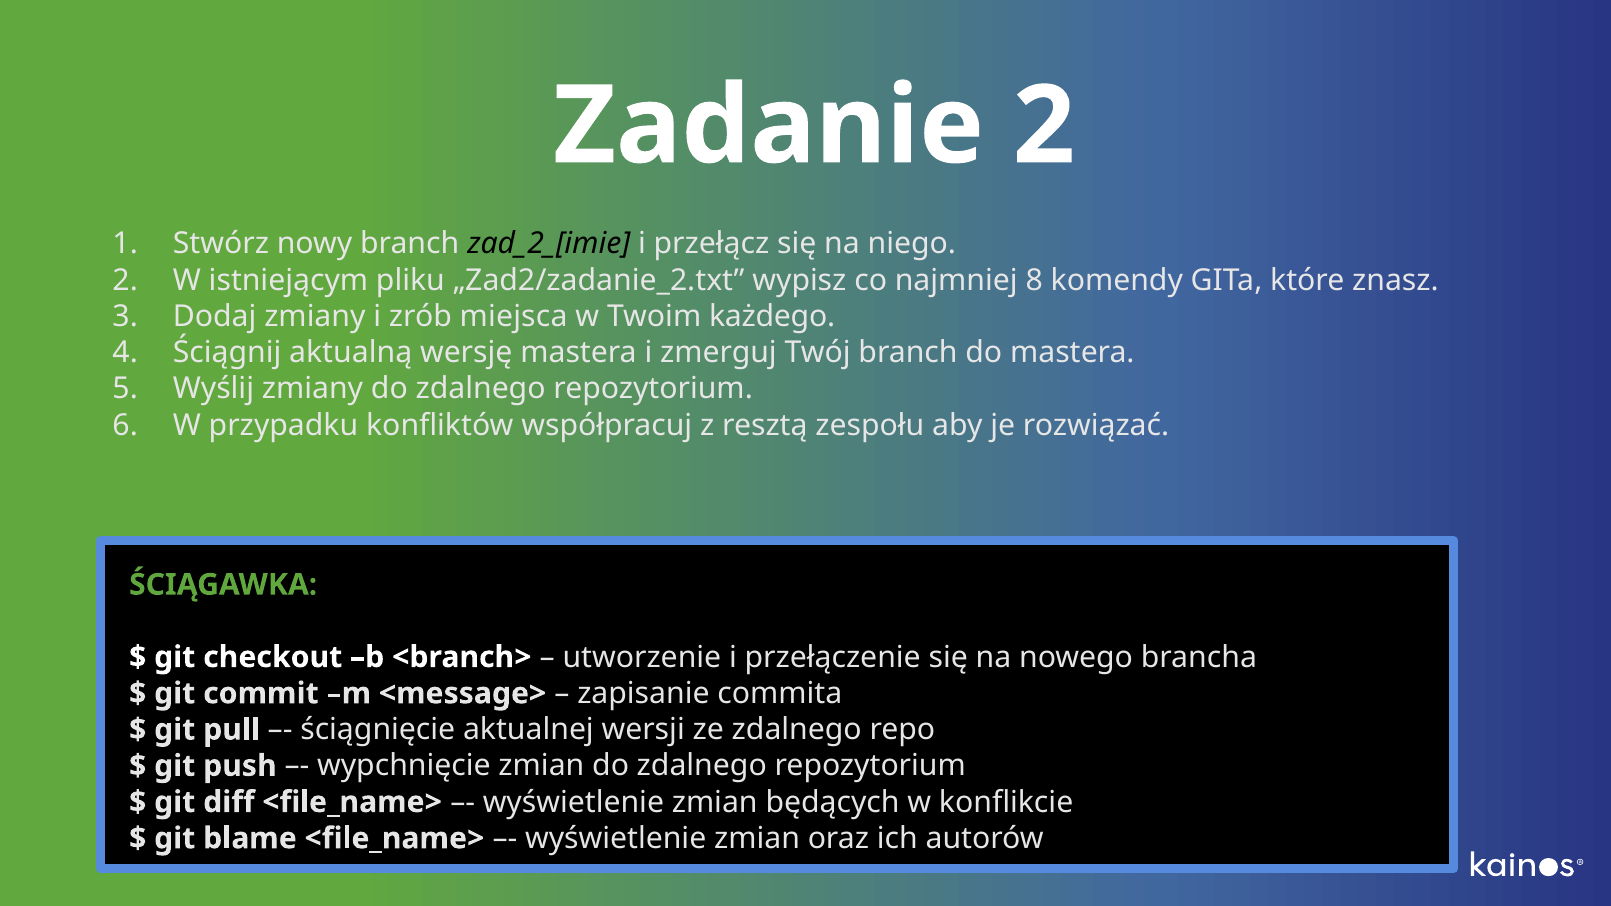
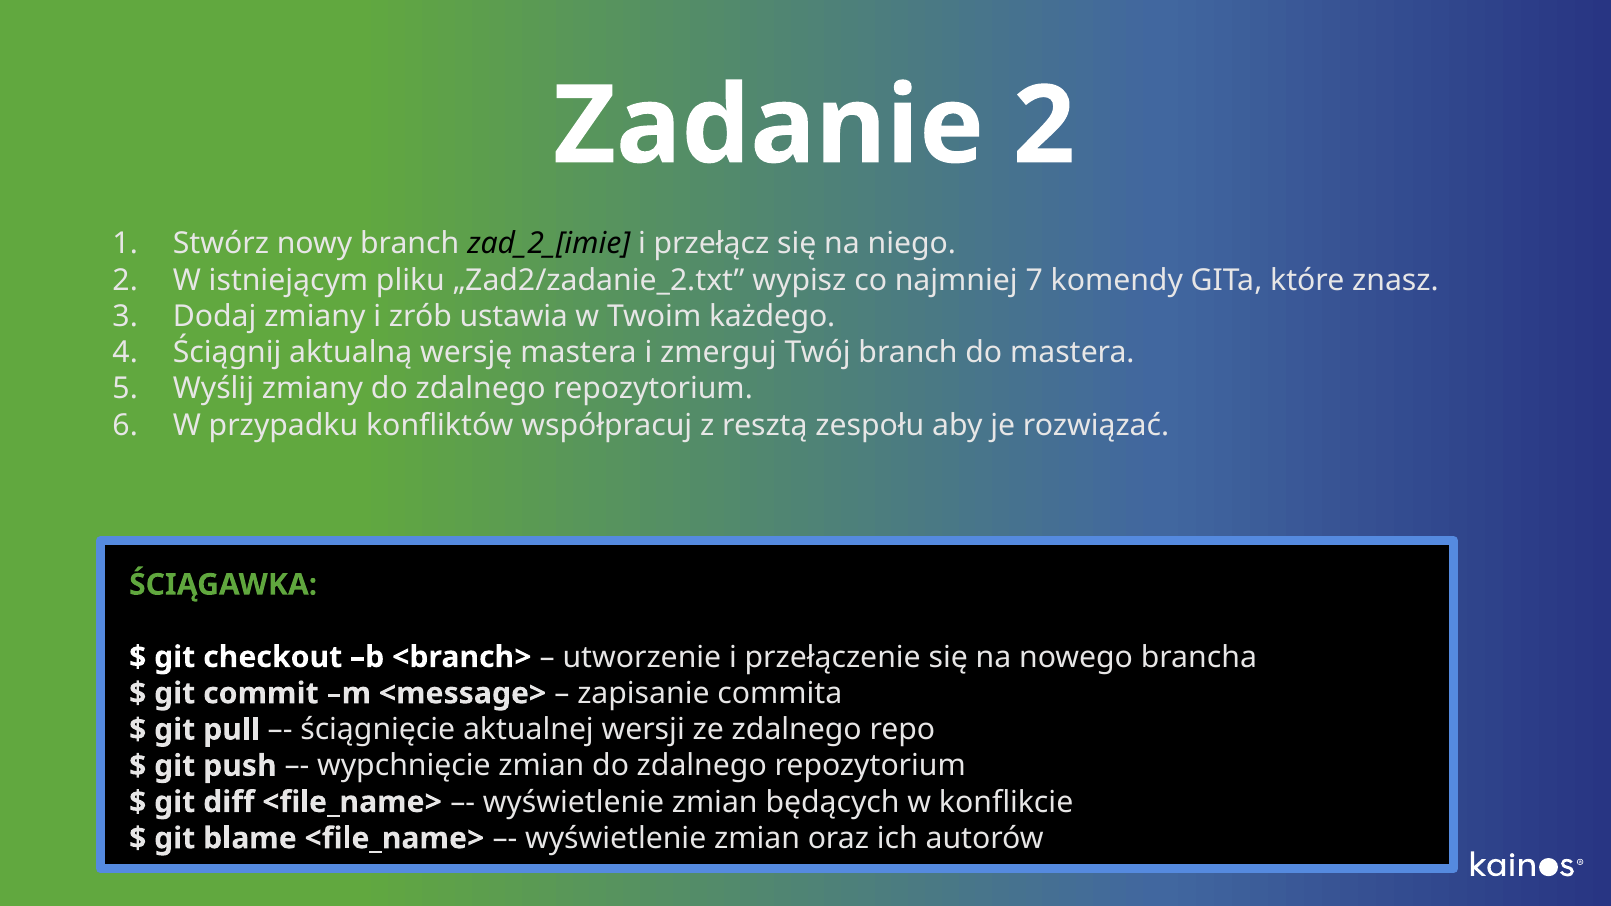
8: 8 -> 7 (1034, 280)
miejsca: miejsca -> ustawia (514, 316)
